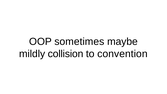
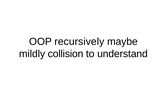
sometimes: sometimes -> recursively (79, 42)
convention: convention -> understand (123, 54)
